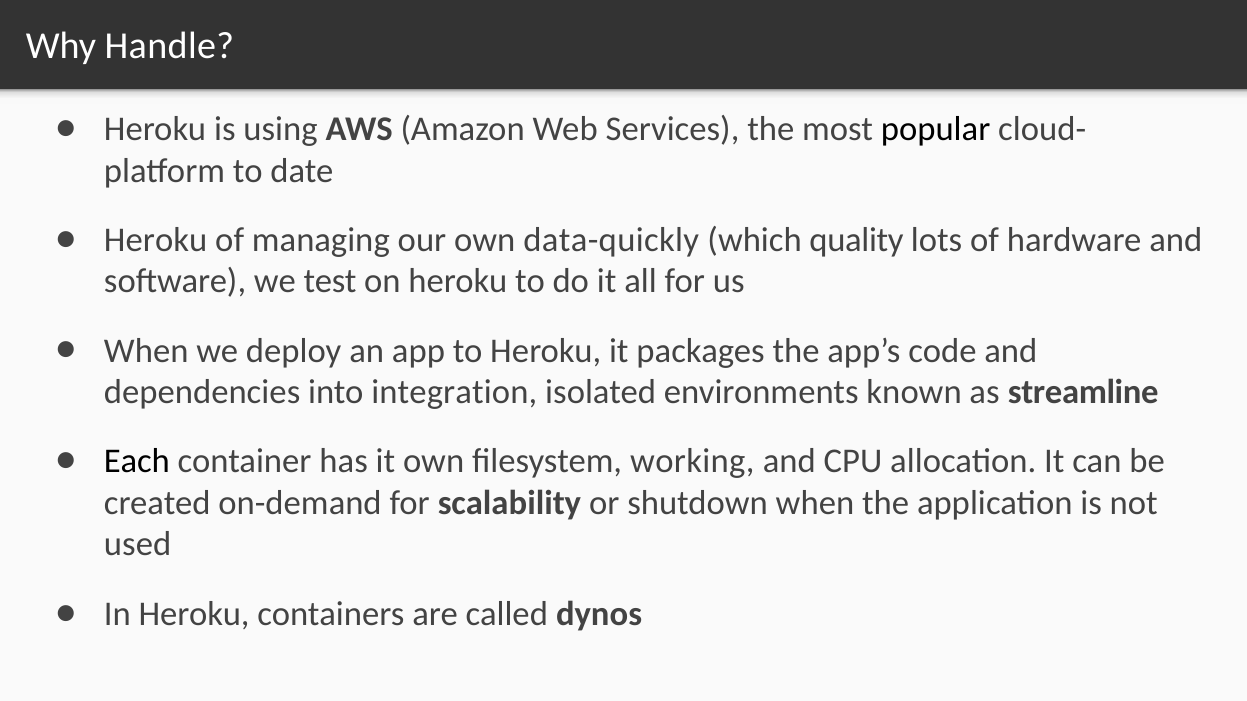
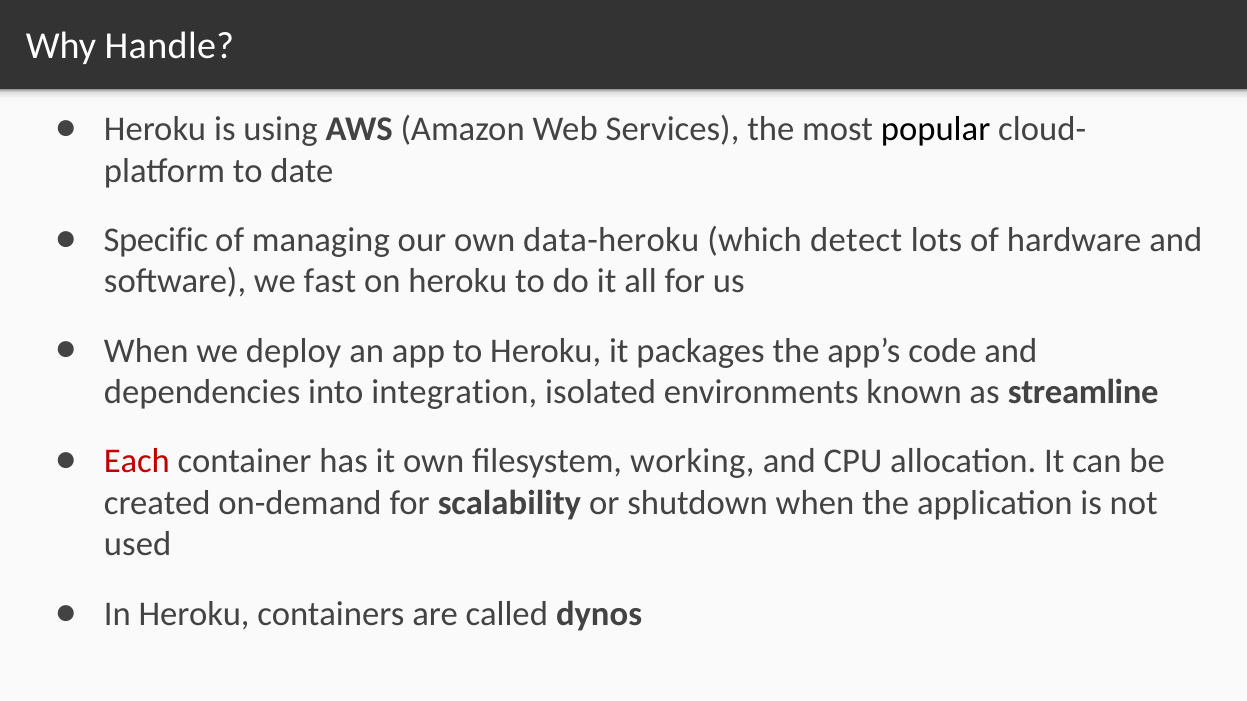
Heroku: Heroku -> Specific (156, 240)
data-quickly: data-quickly -> data-heroku (611, 240)
quality: quality -> detect (856, 240)
test: test -> fast (330, 282)
Each colour: black -> red (137, 462)
